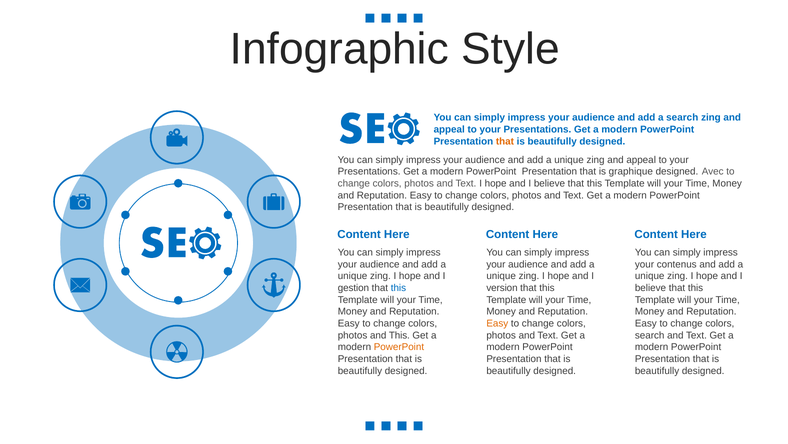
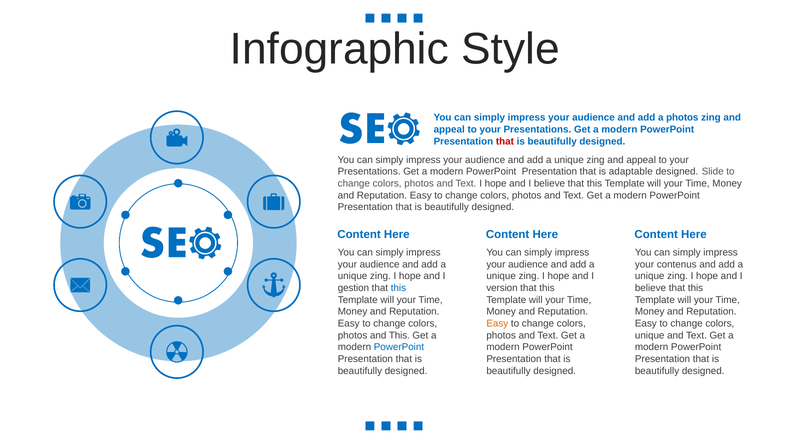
a search: search -> photos (682, 117)
that colour: orange -> red (505, 141)
graphique: graphique -> adaptable (631, 171)
Avec: Avec -> Slide (713, 171)
search: search -> unique (650, 335)
PowerPoint colour: orange -> blue (399, 347)
